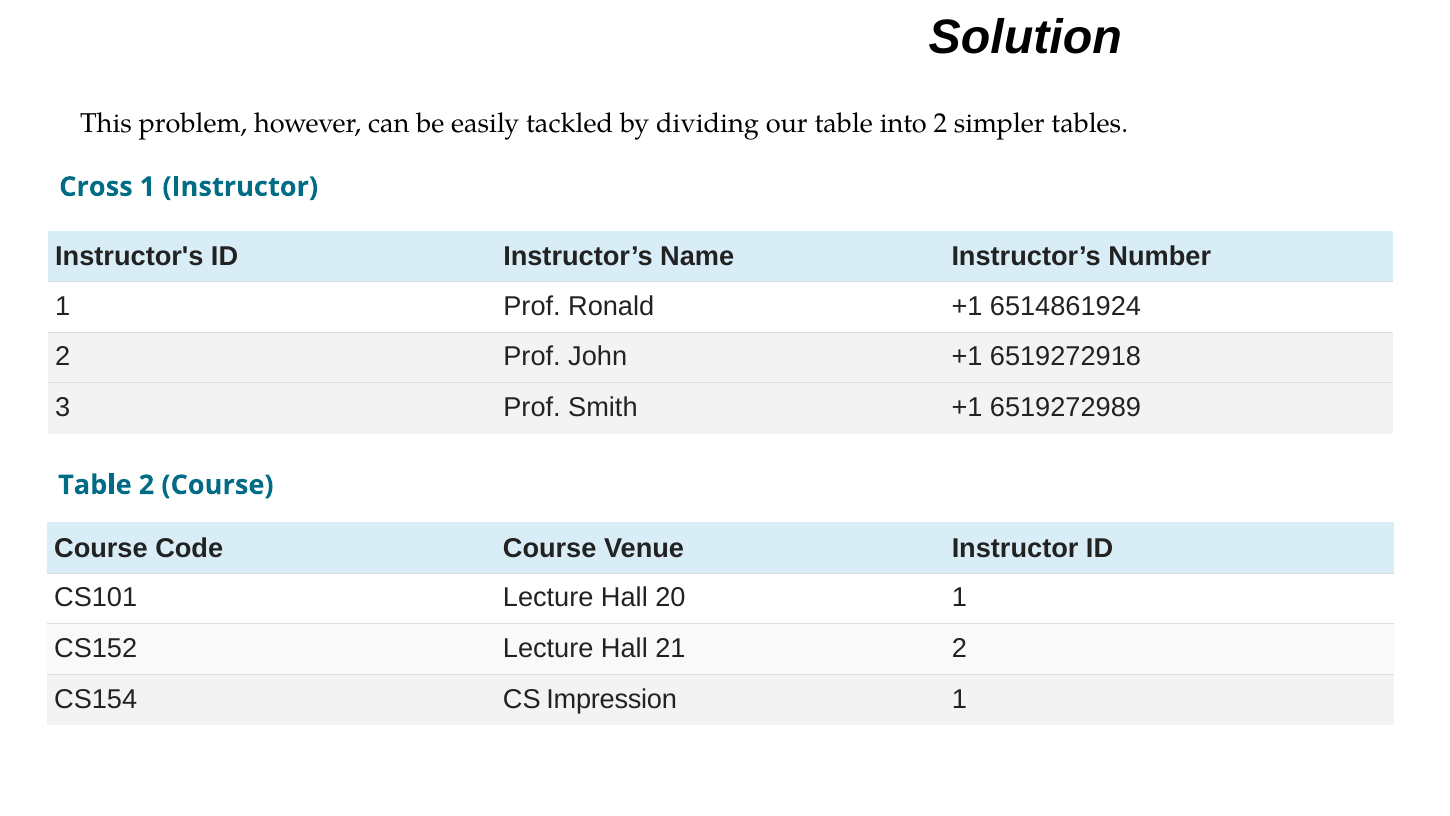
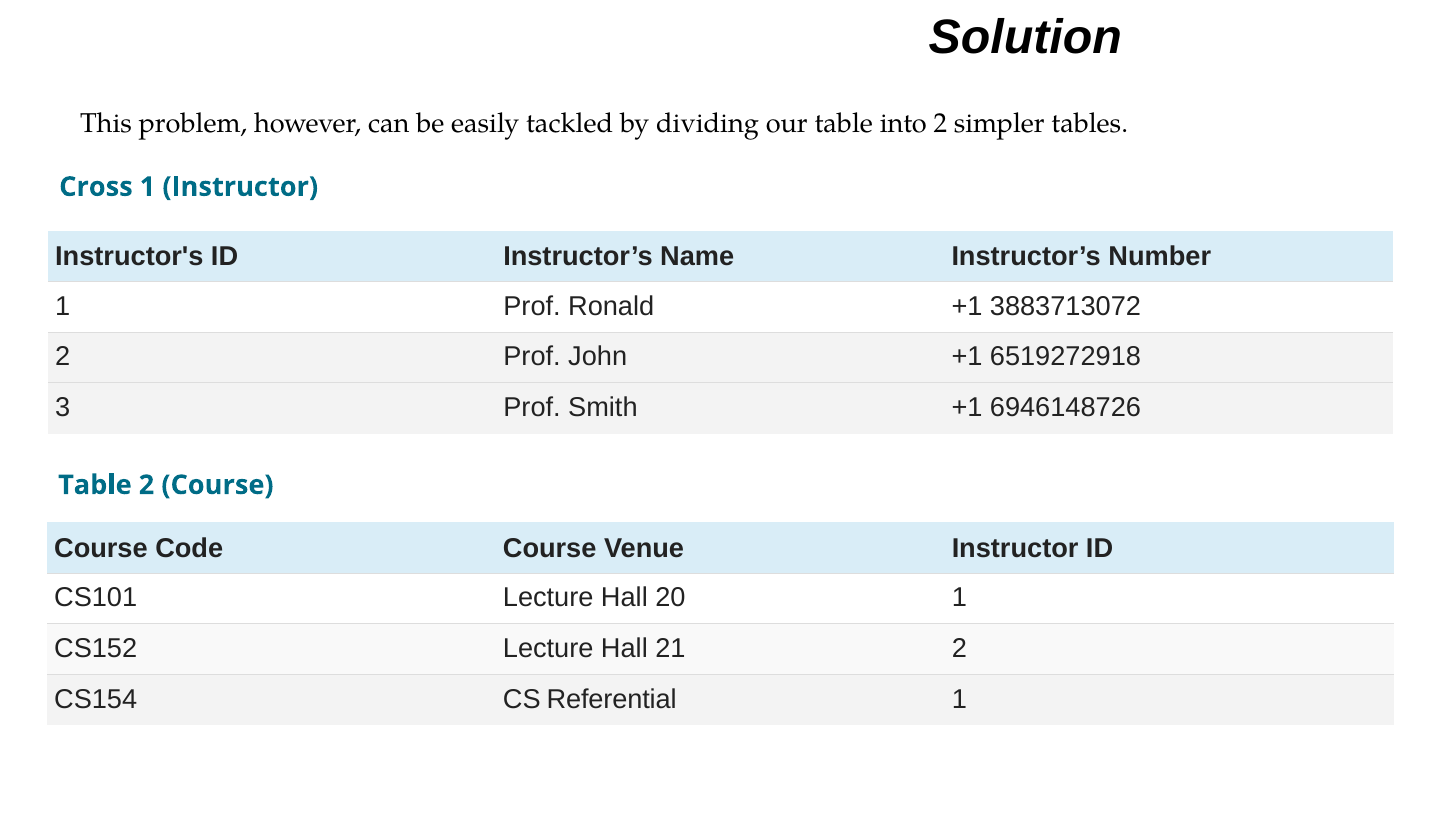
6514861924: 6514861924 -> 3883713072 (1065, 306)
6519272989: 6519272989 -> 6946148726 (1065, 407)
Impression: Impression -> Referential (612, 699)
